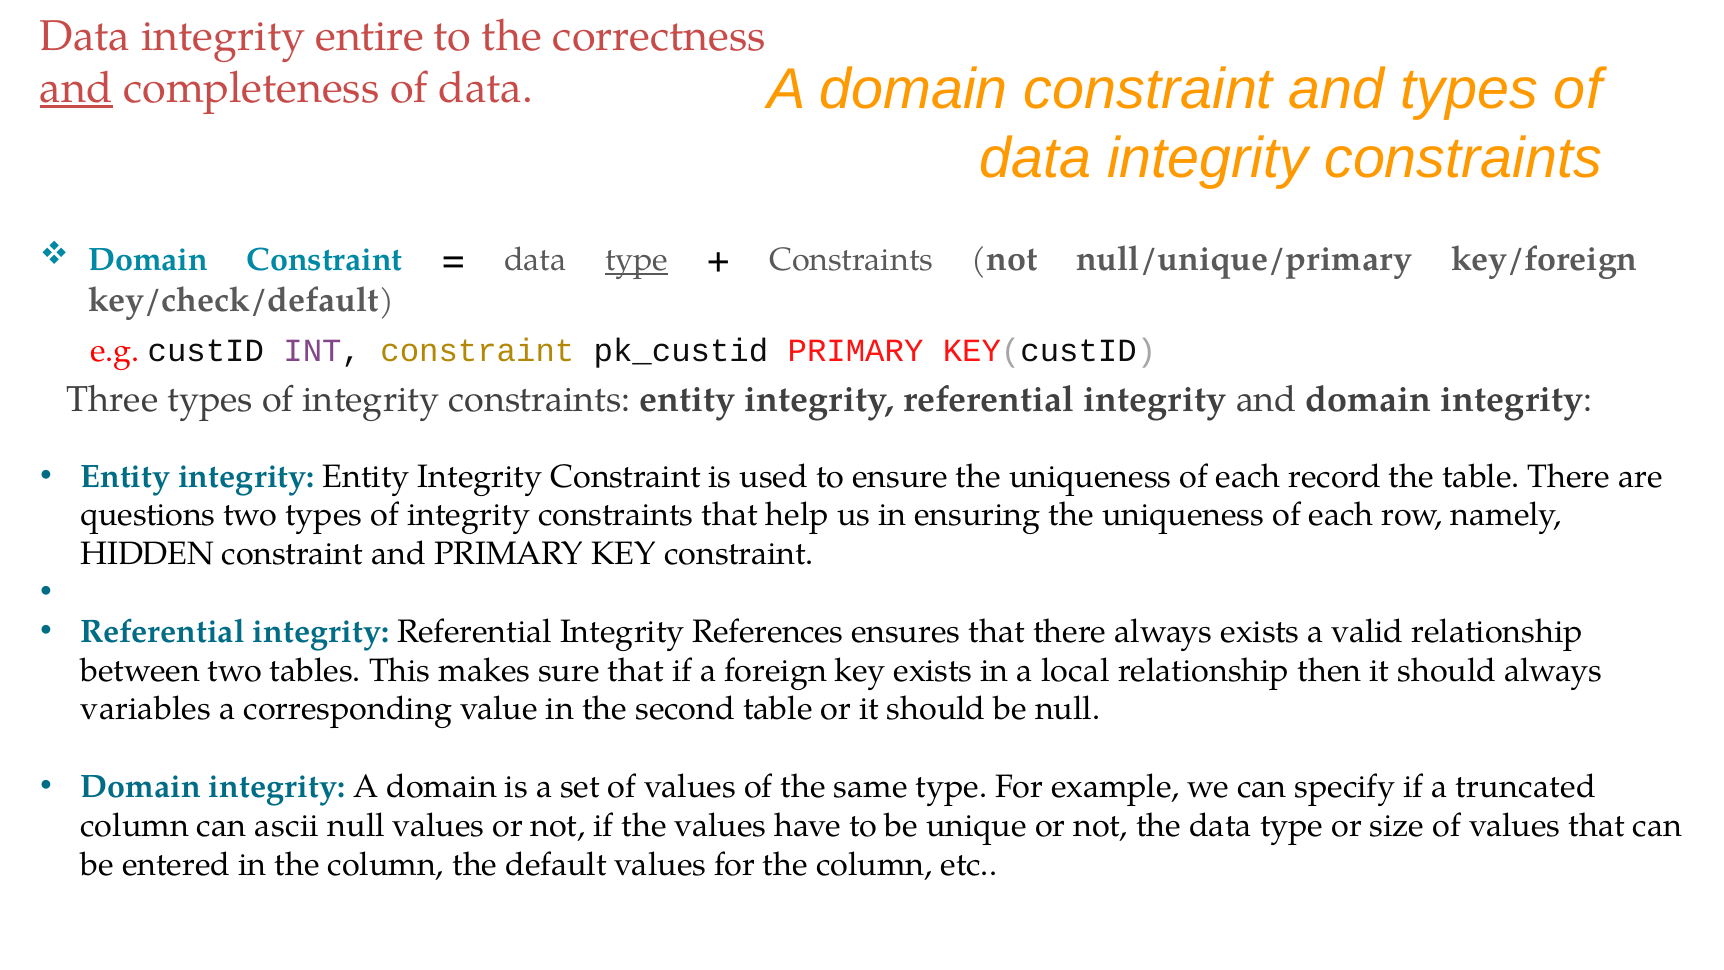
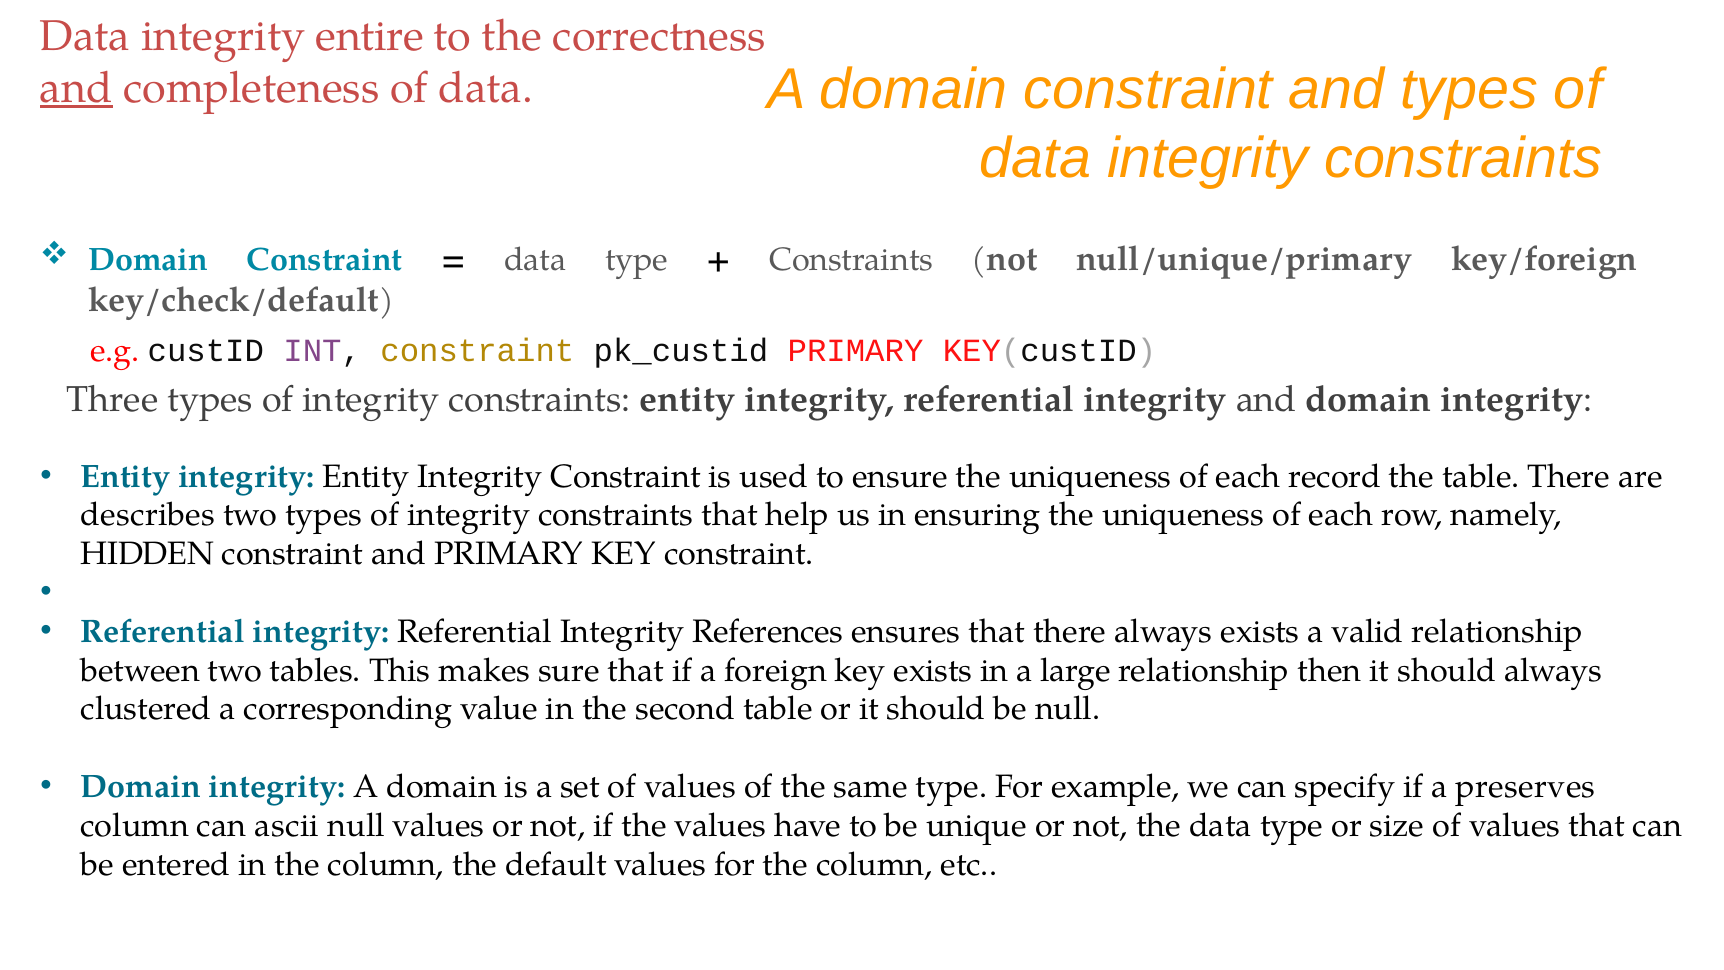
type underline: present -> none (637, 260)
questions: questions -> describes (148, 515)
local: local -> large (1076, 670)
variables: variables -> clustered (146, 709)
truncated: truncated -> preserves (1526, 787)
